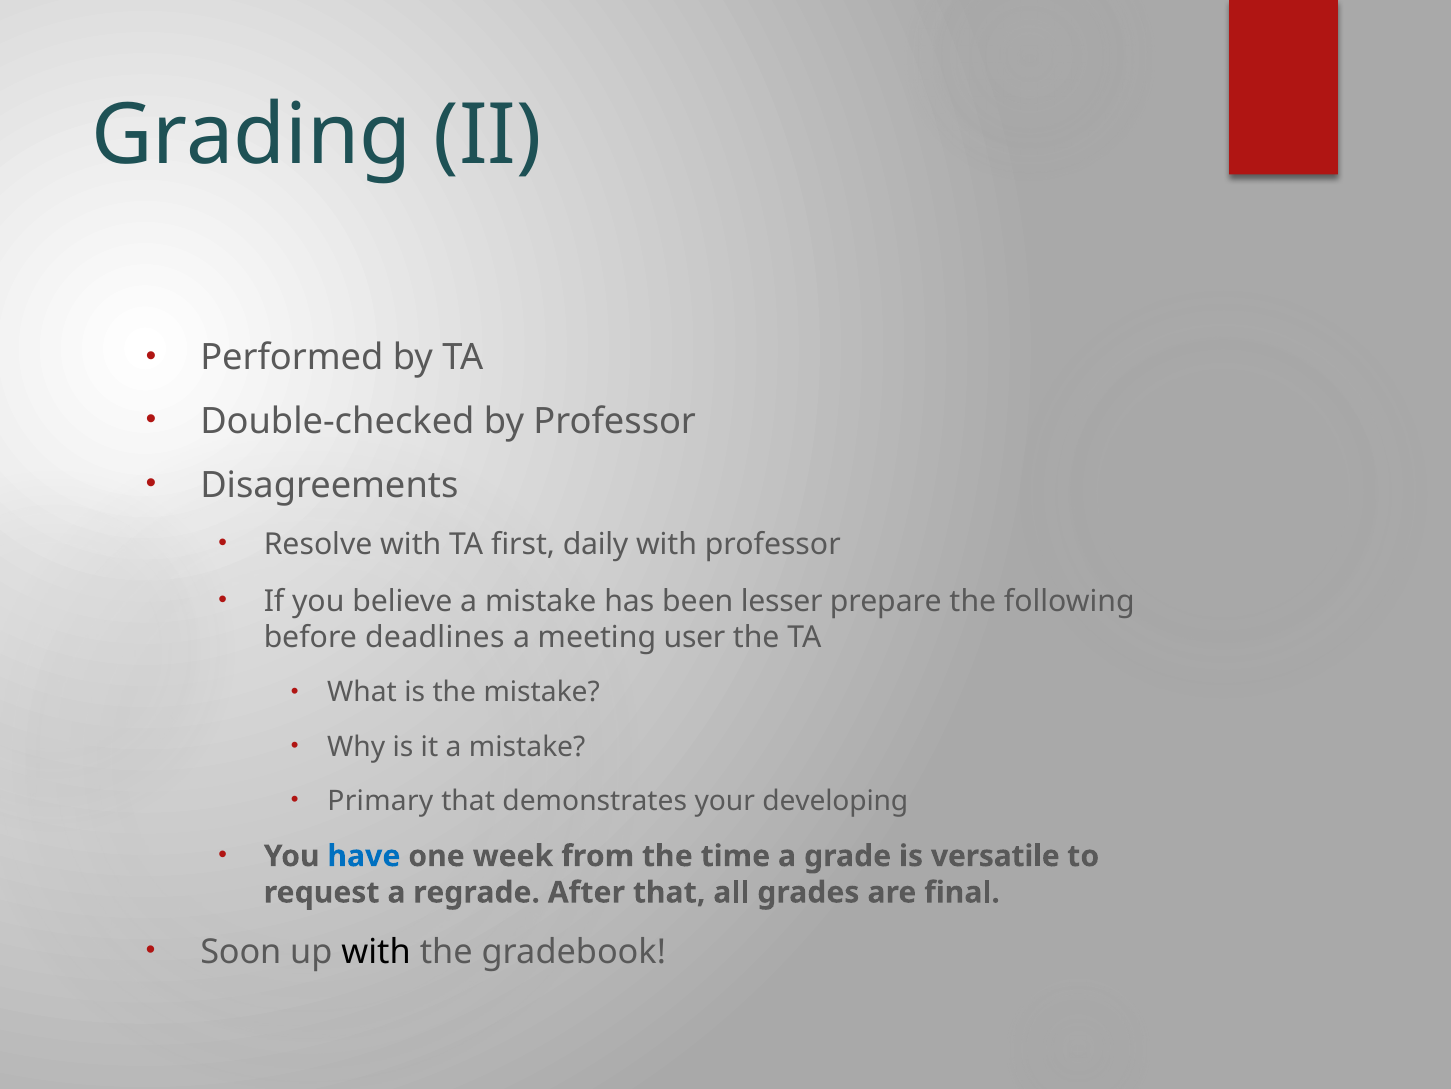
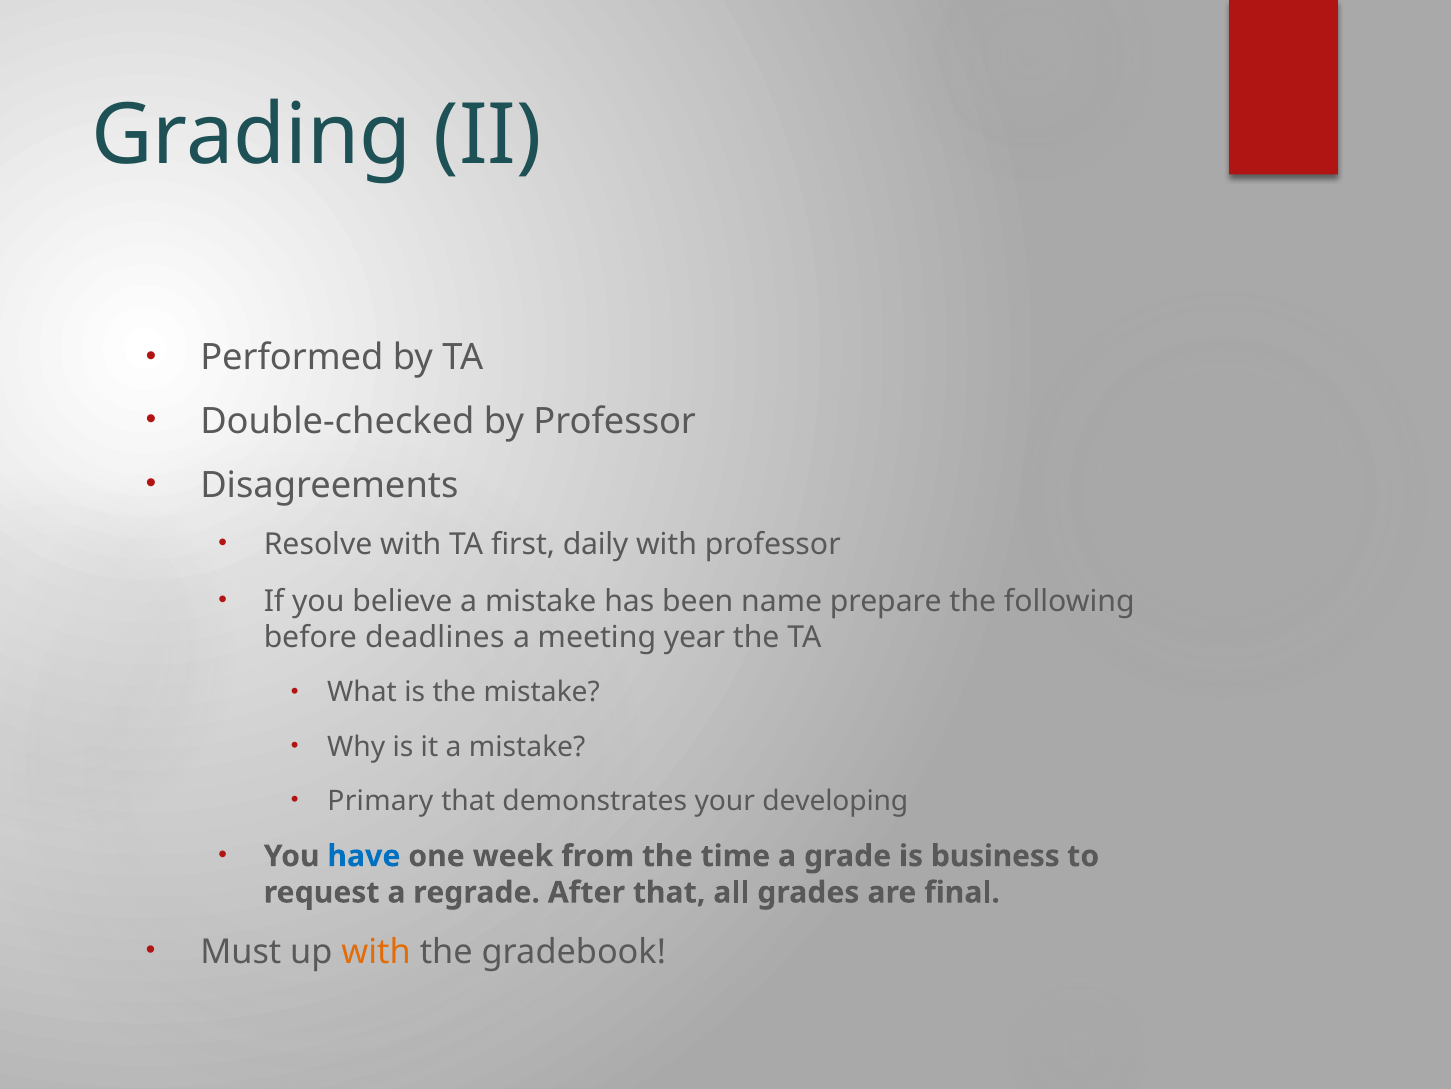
lesser: lesser -> name (782, 601)
user: user -> year (694, 637)
versatile: versatile -> business (995, 856)
Soon: Soon -> Must (241, 951)
with colour: black -> orange (376, 951)
